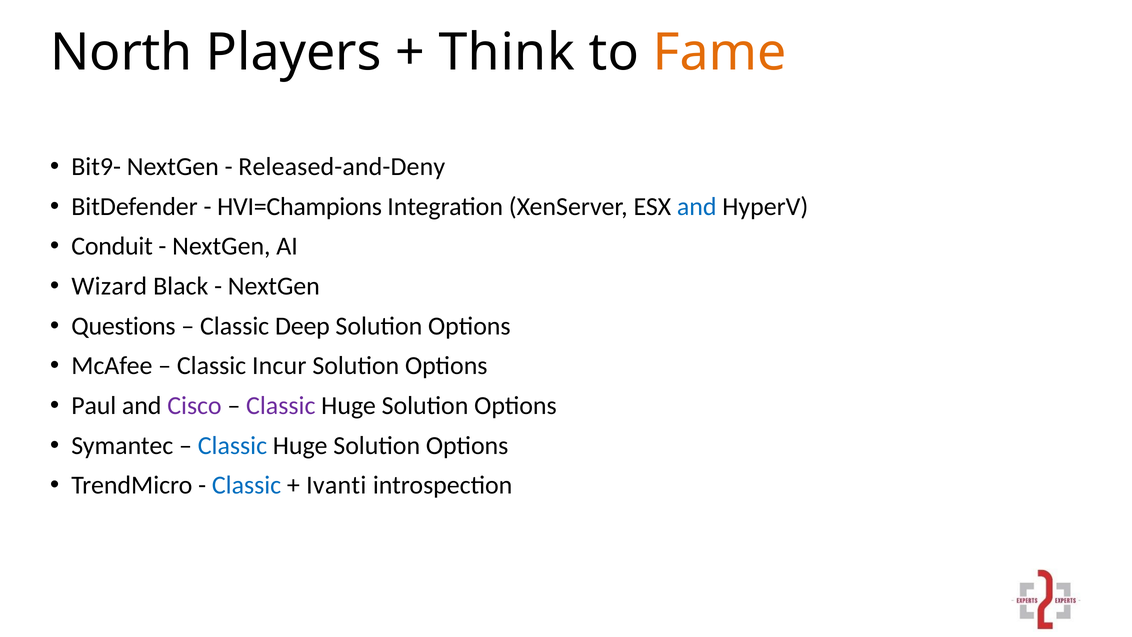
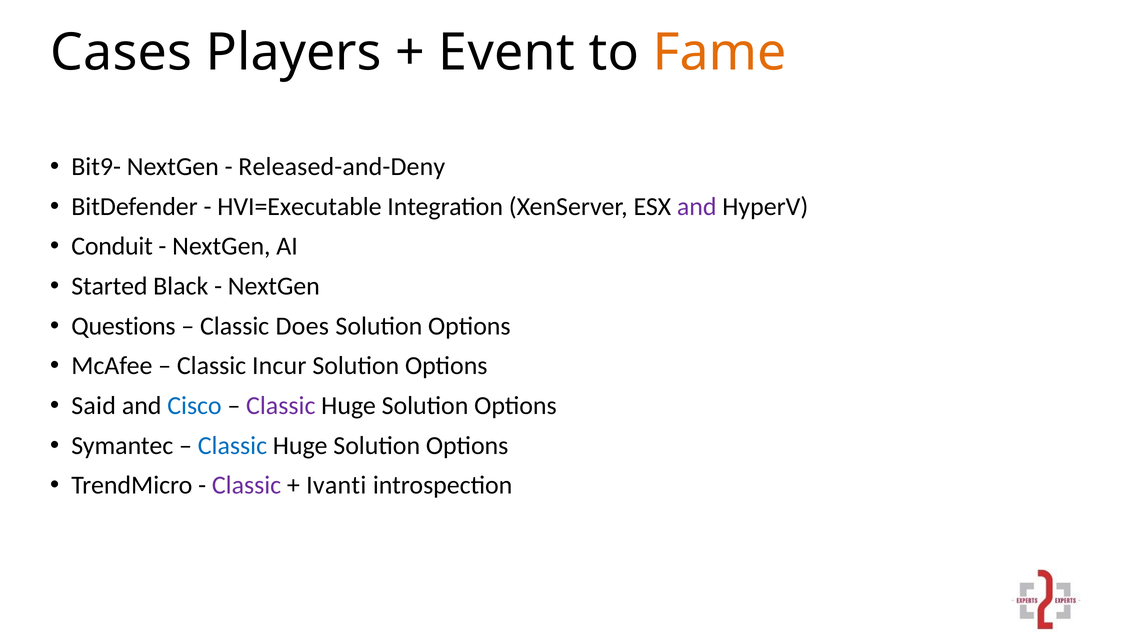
North: North -> Cases (121, 53)
Think: Think -> Event (507, 53)
HVI=Champions: HVI=Champions -> HVI=Executable (299, 207)
and colour: blue -> purple (697, 207)
Wizard: Wizard -> Started (109, 286)
Deep: Deep -> Does (302, 326)
Paul: Paul -> Said (94, 406)
Cisco colour: purple -> blue (195, 406)
Classic colour: blue -> purple (247, 485)
